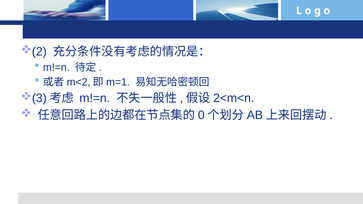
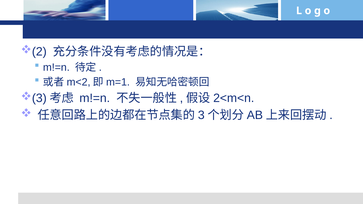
0: 0 -> 3 (201, 115)
